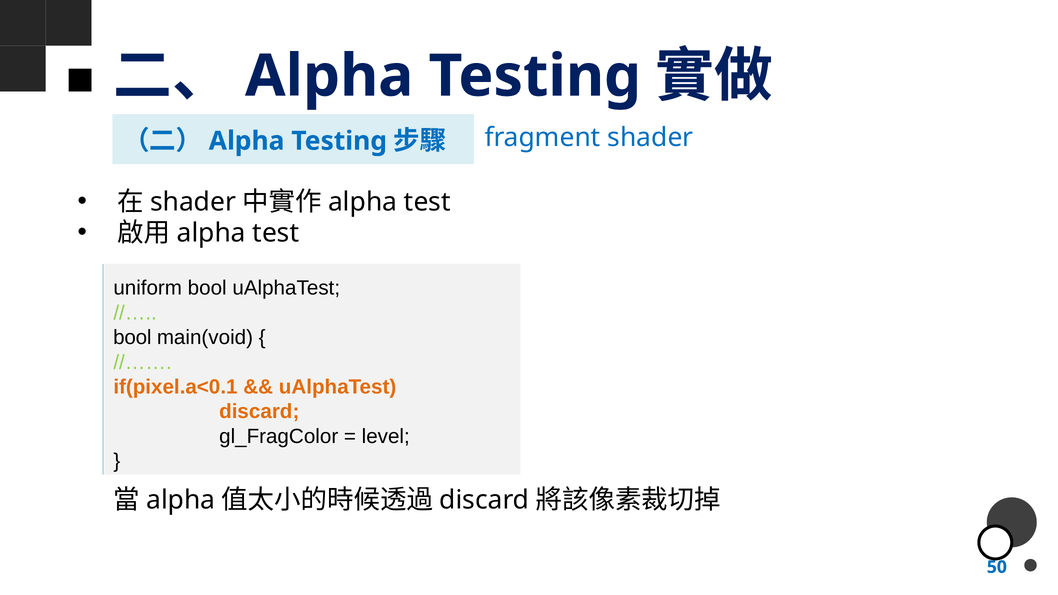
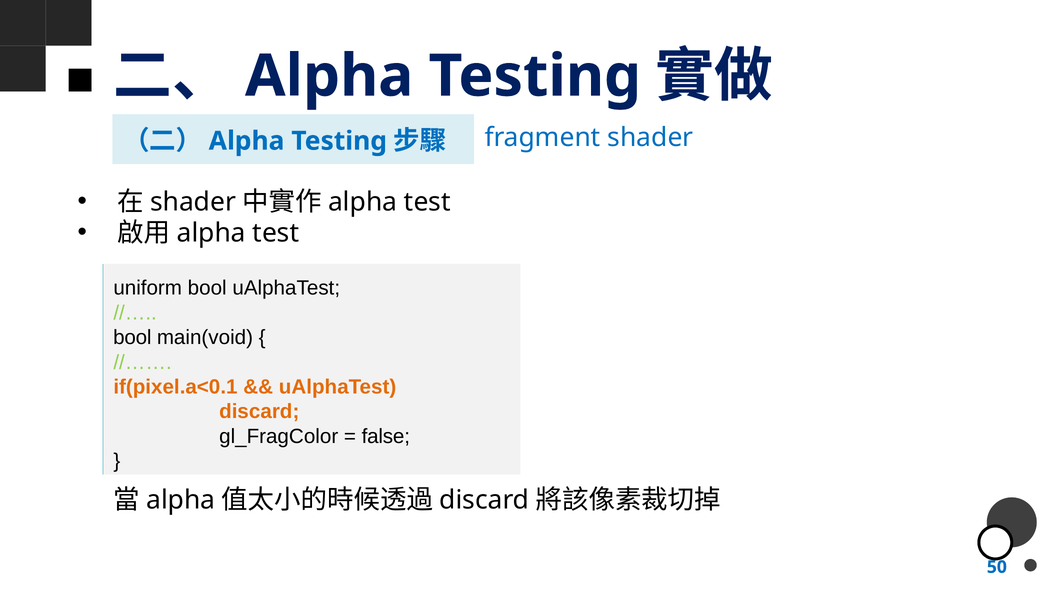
level: level -> false (386, 436)
